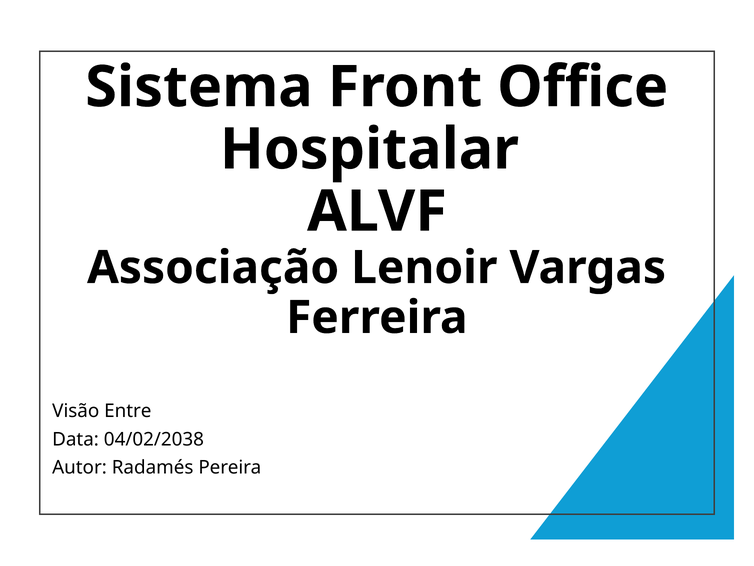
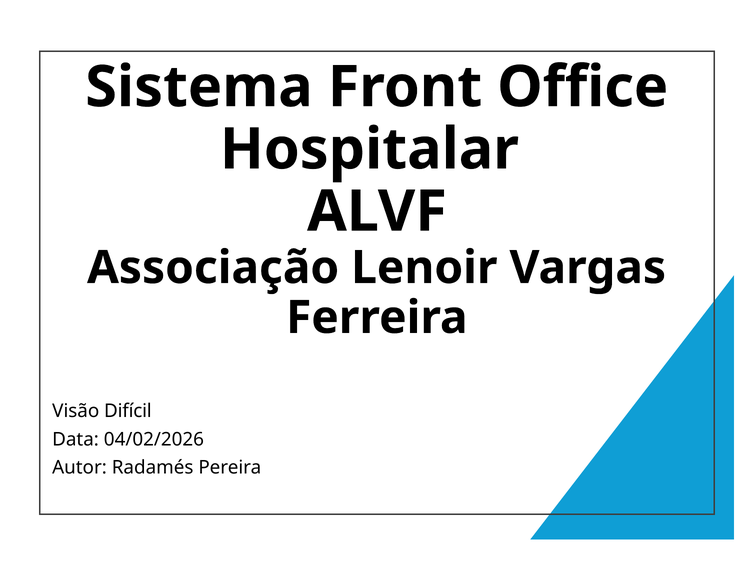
Entre: Entre -> Difícil (128, 411)
04/02/2038: 04/02/2038 -> 04/02/2026 (154, 439)
